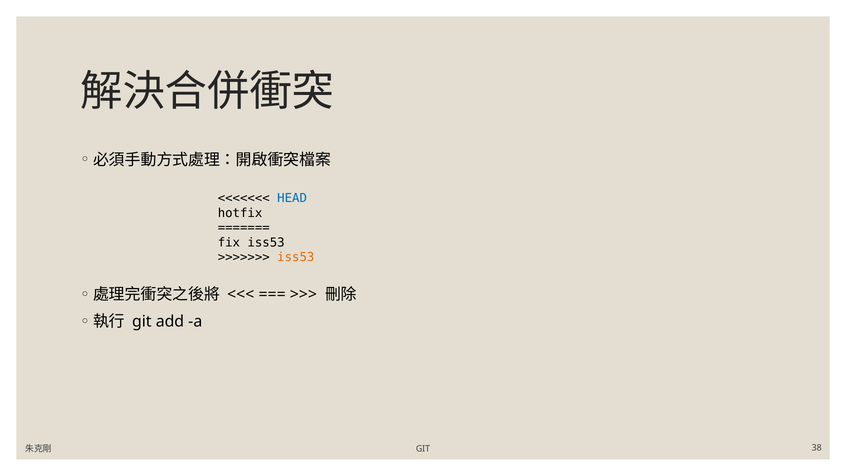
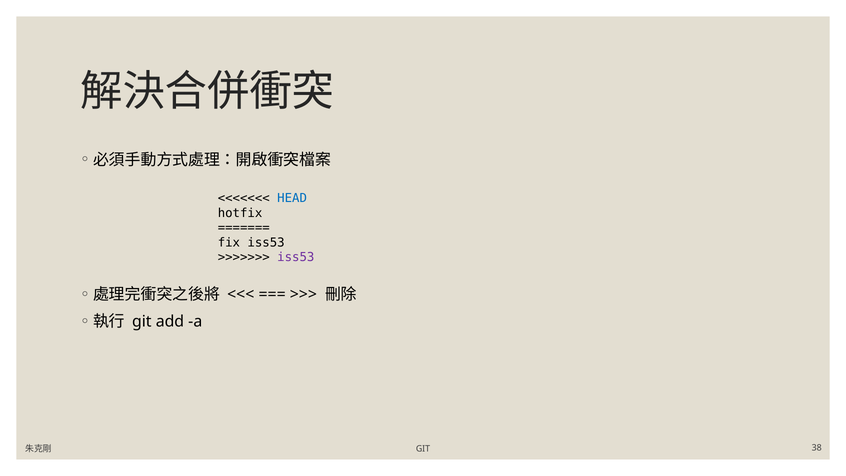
iss53 colour: orange -> purple (296, 257)
